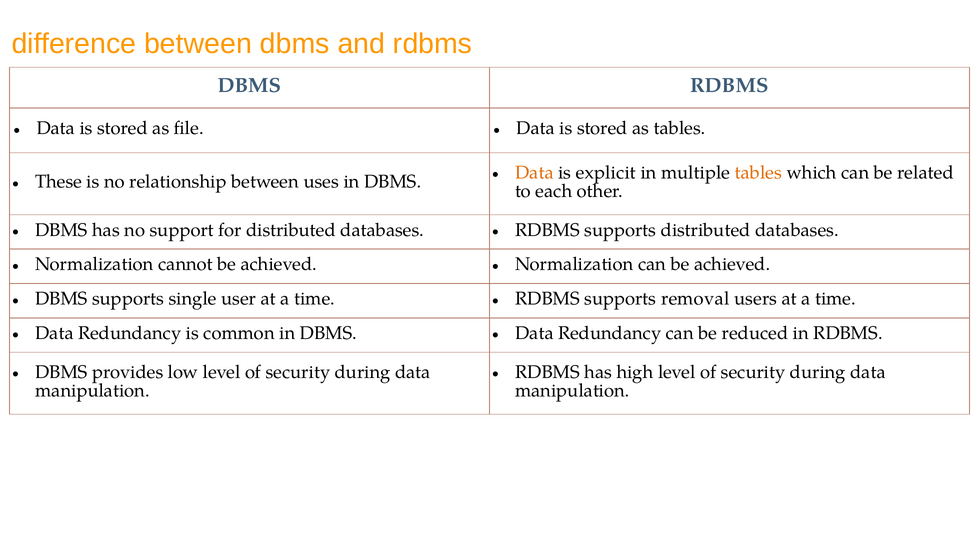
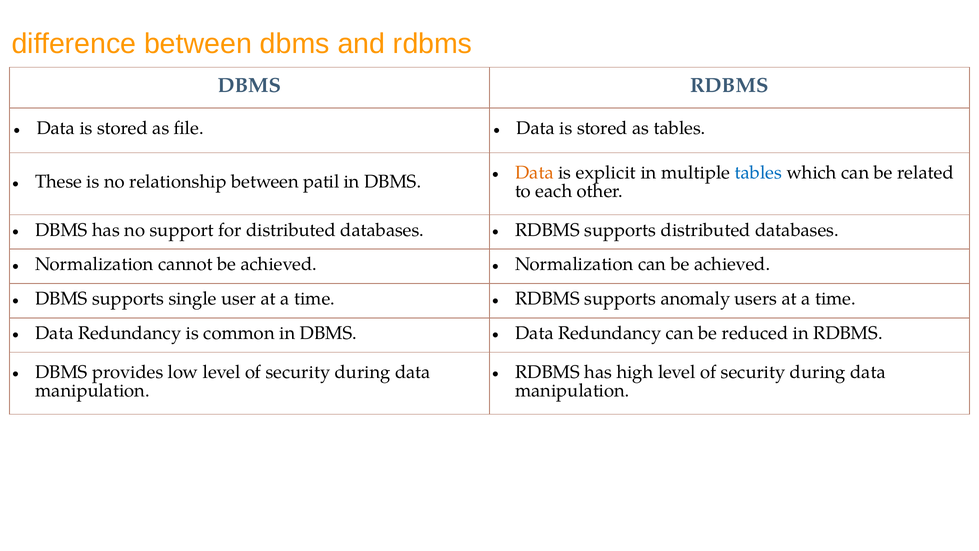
tables colour: orange -> blue (758, 172)
uses: uses -> patil (321, 182)
removal: removal -> anomaly (695, 299)
